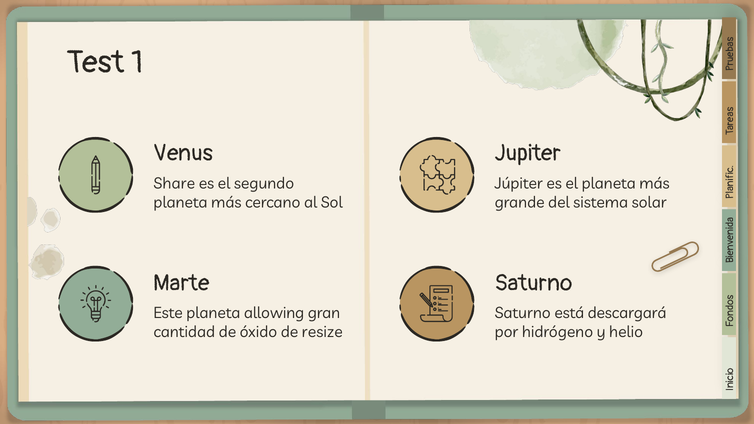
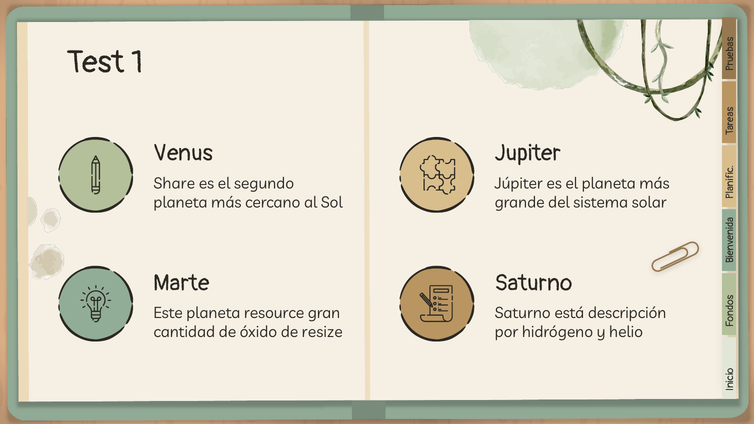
allowing: allowing -> resource (274, 313)
descargará: descargará -> descripción (627, 313)
